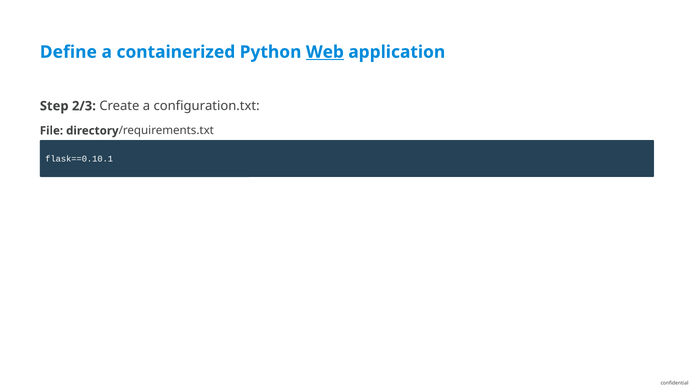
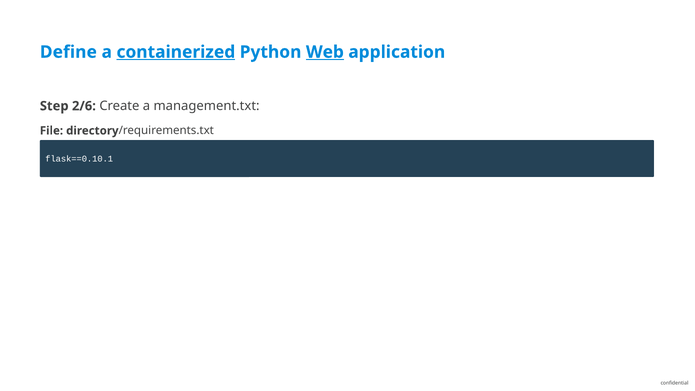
containerized underline: none -> present (176, 52)
2/3: 2/3 -> 2/6 (84, 106)
configuration.txt: configuration.txt -> management.txt (207, 106)
